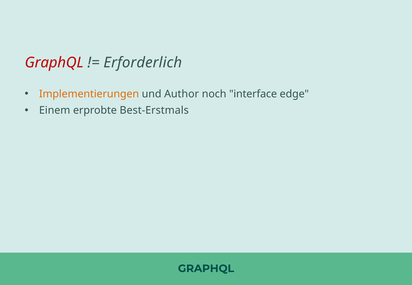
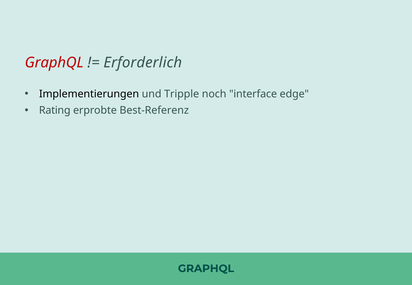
Implementierungen colour: orange -> black (89, 94)
Author: Author -> Tripple (182, 94)
Einem: Einem -> Rating (55, 111)
Best-Erstmals: Best-Erstmals -> Best-Referenz (154, 111)
